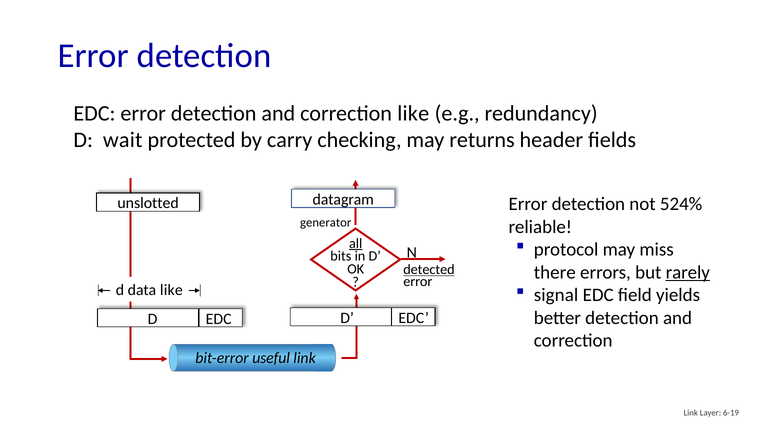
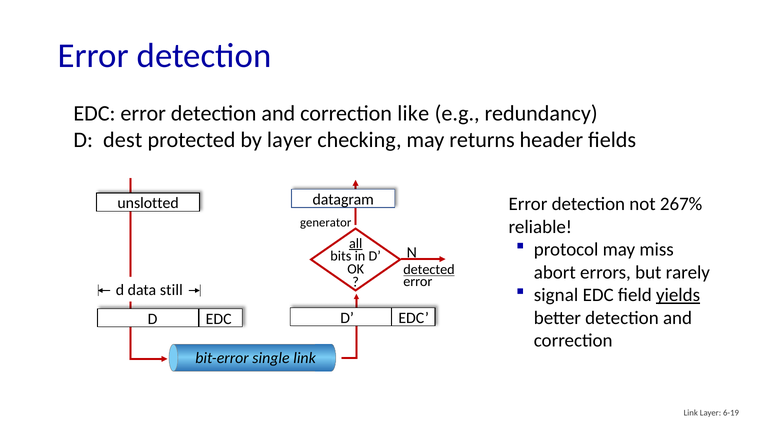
wait: wait -> dest (123, 140)
by carry: carry -> layer (290, 140)
524%: 524% -> 267% (681, 204)
there: there -> abort (555, 272)
rarely underline: present -> none (688, 272)
data like: like -> still (171, 290)
yields underline: none -> present (678, 295)
useful: useful -> single (271, 358)
